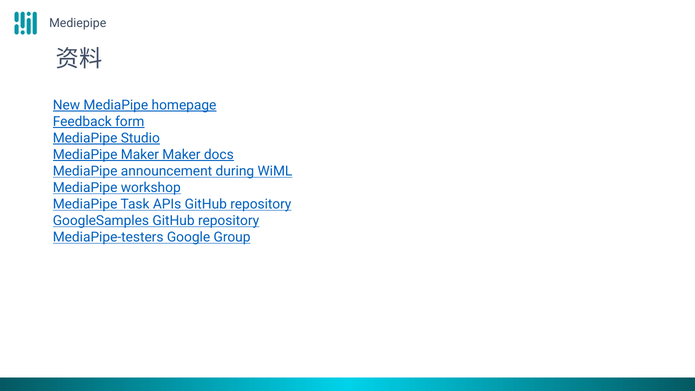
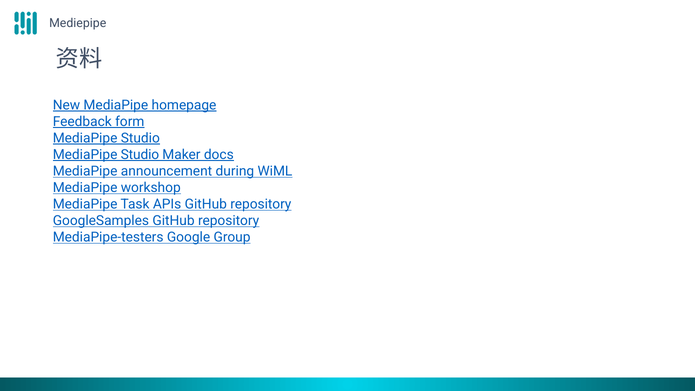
Maker: Maker -> Studio (140, 155)
